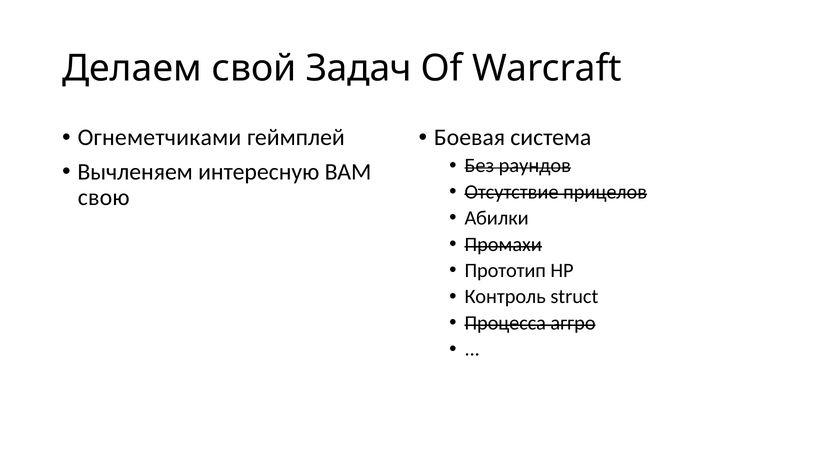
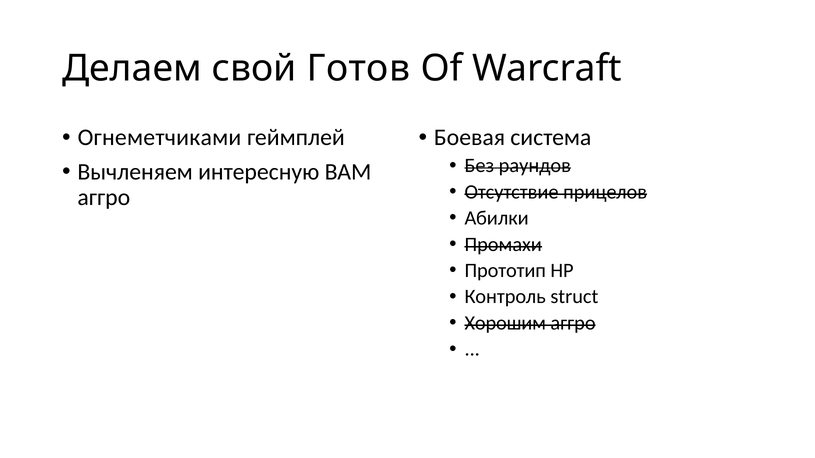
Задач: Задач -> Готов (358, 68)
свою: свою -> аггро (104, 197)
Процесса: Процесса -> Хорошим (505, 323)
